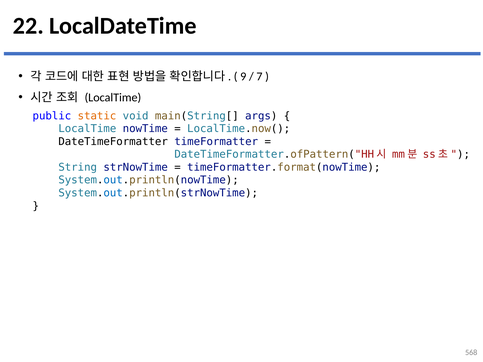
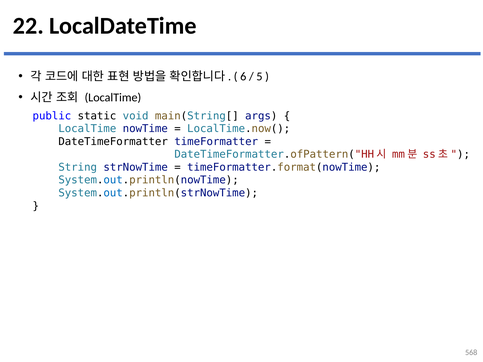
9: 9 -> 6 (243, 76)
7: 7 -> 5 (259, 76)
static colour: orange -> black (97, 116)
